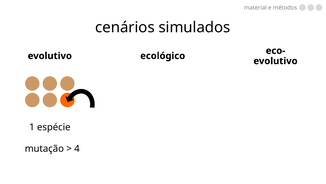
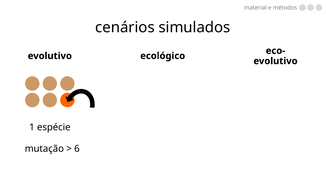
4: 4 -> 6 (77, 148)
